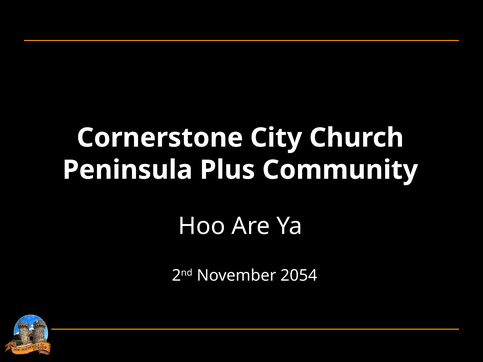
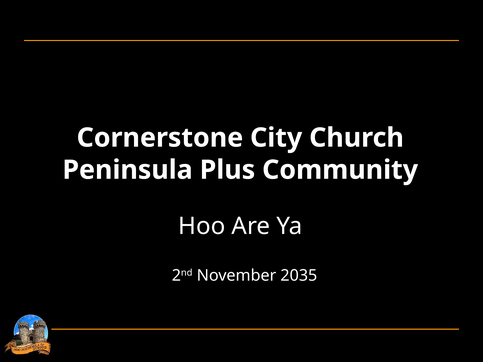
2054: 2054 -> 2035 (299, 276)
